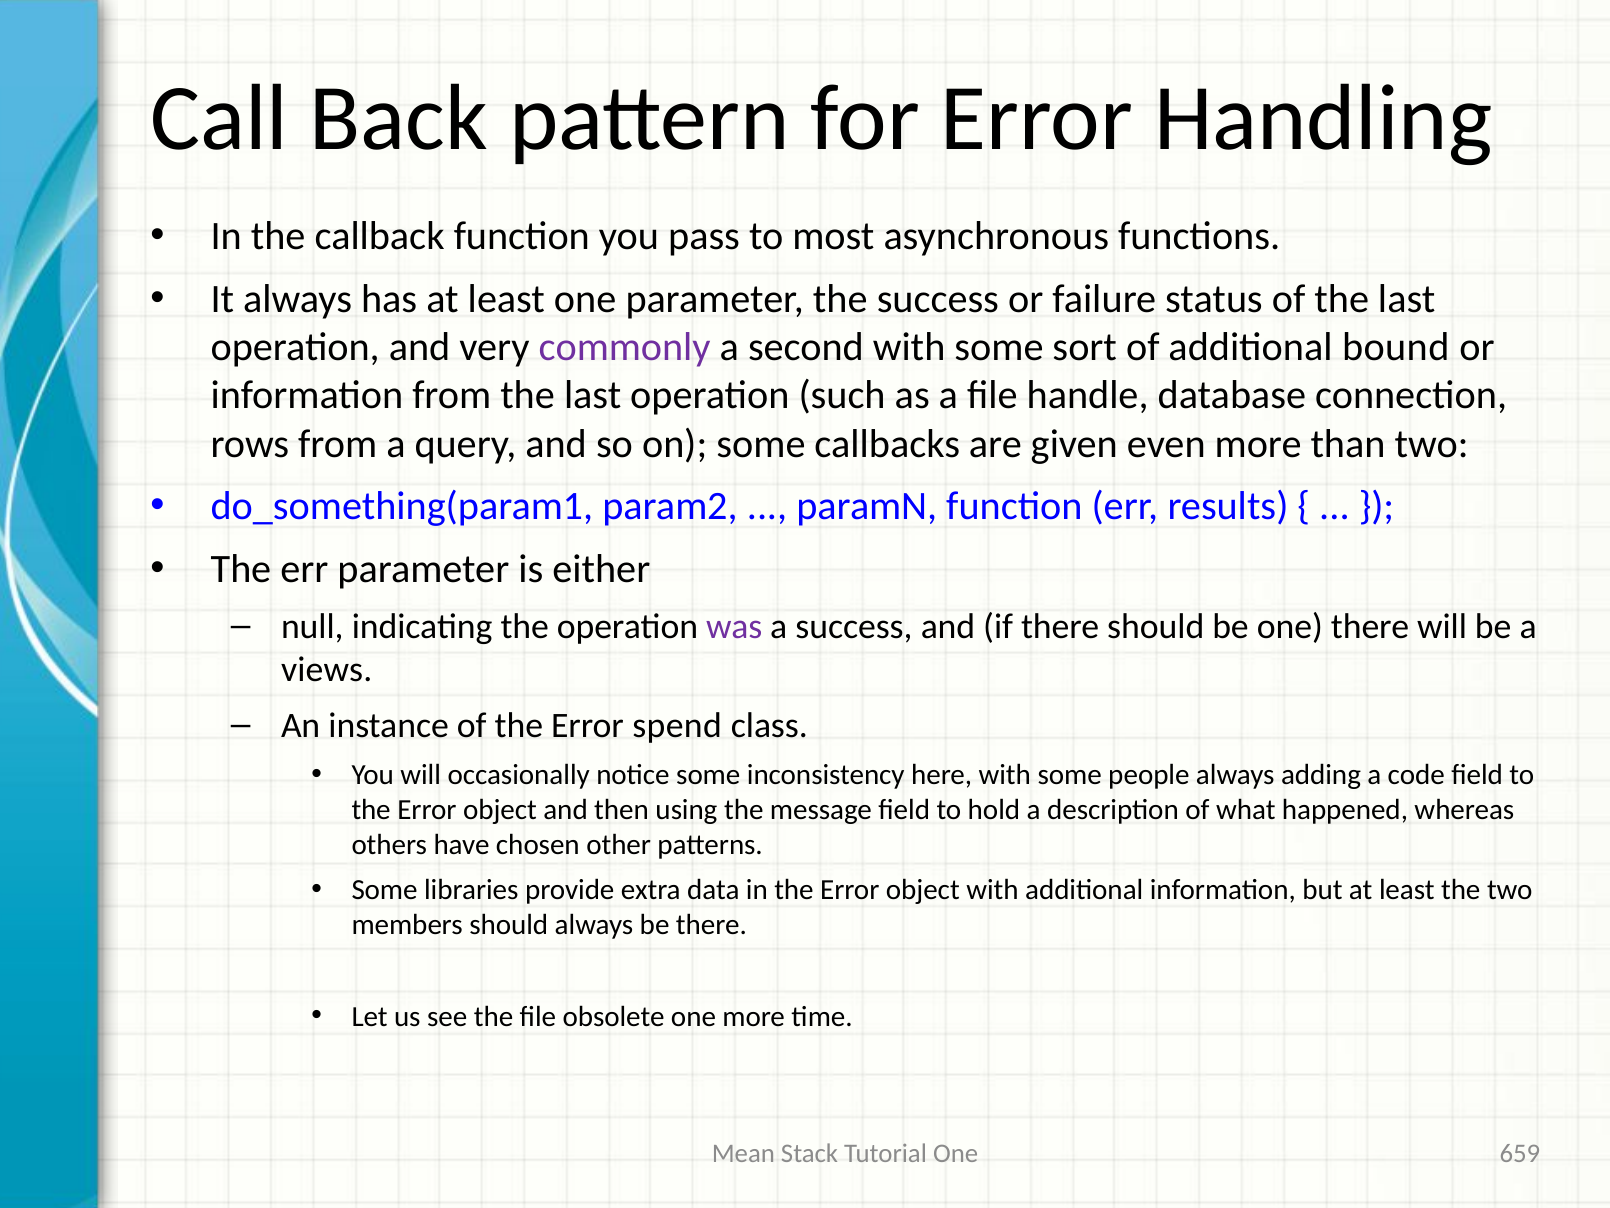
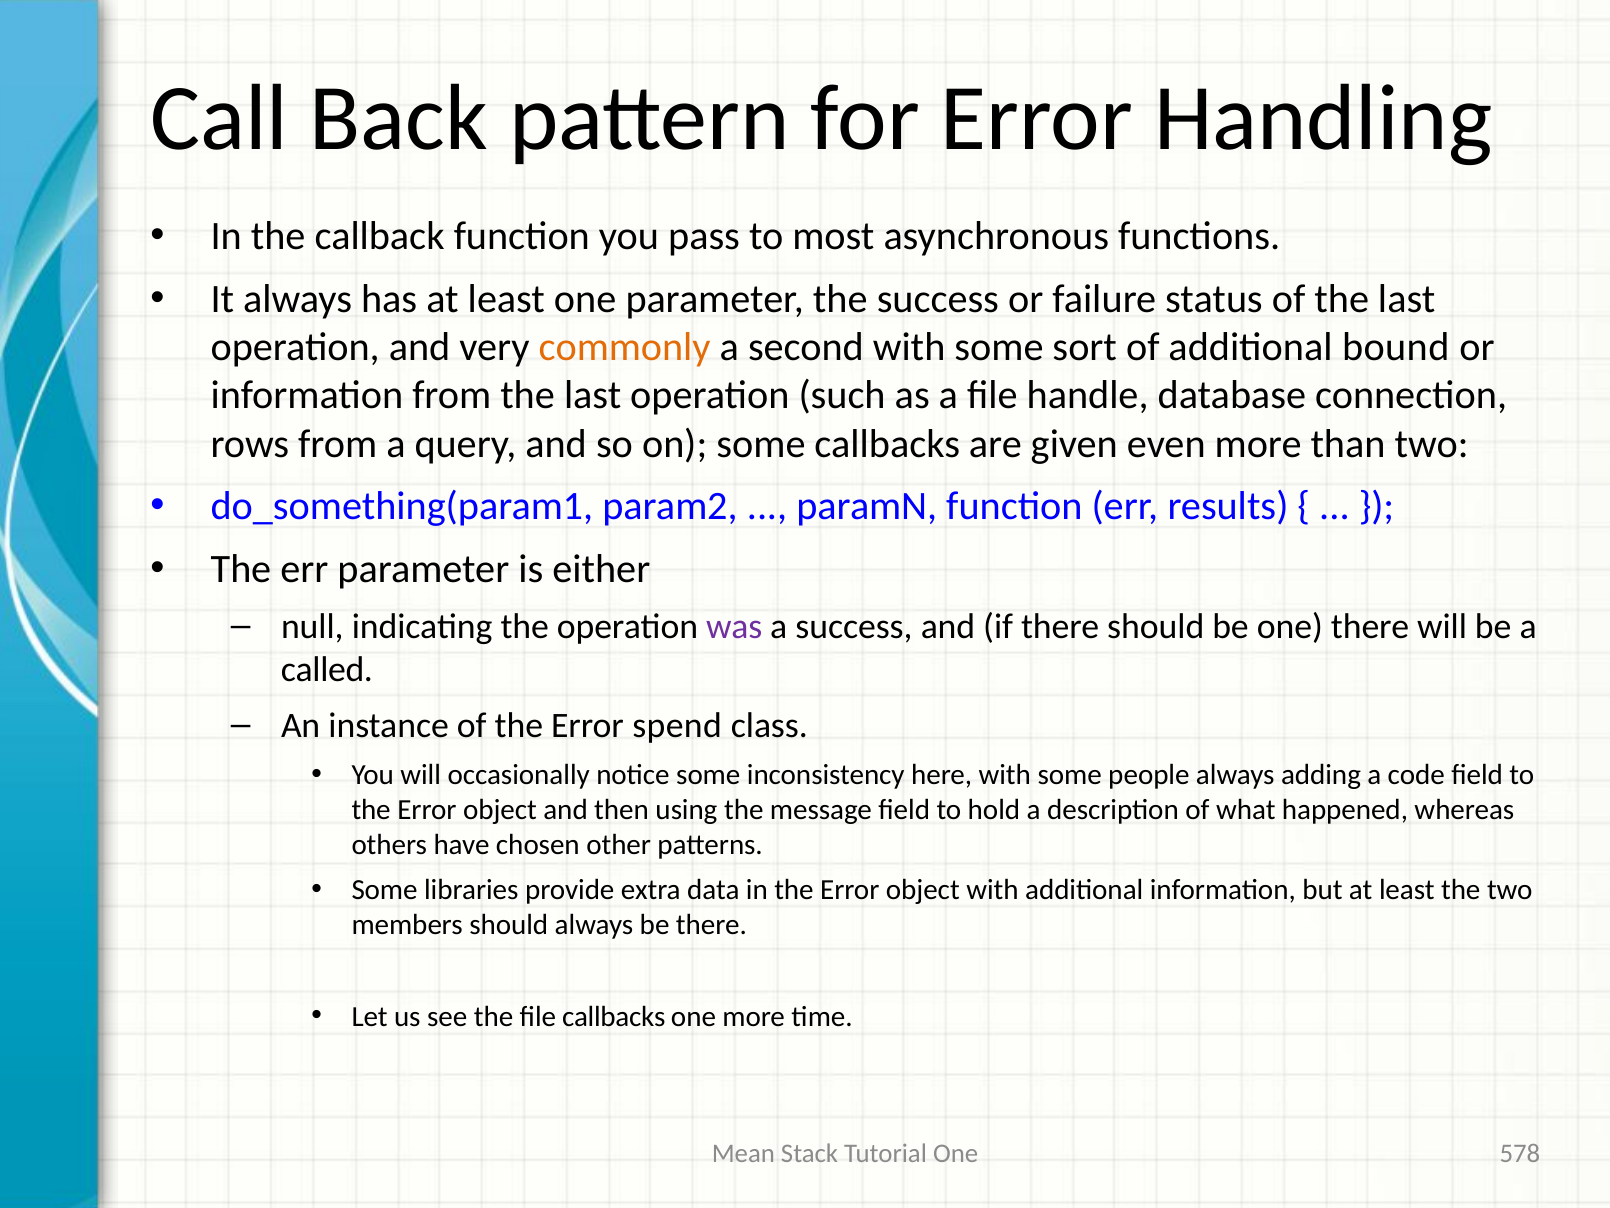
commonly colour: purple -> orange (625, 347)
views: views -> called (327, 670)
file obsolete: obsolete -> callbacks (614, 1016)
659: 659 -> 578 (1520, 1153)
